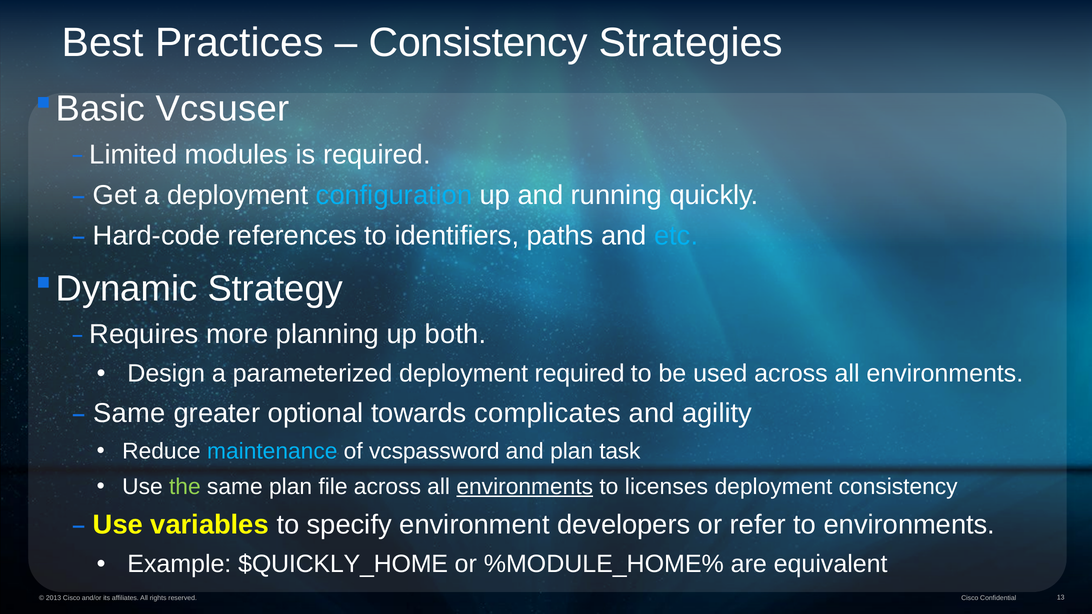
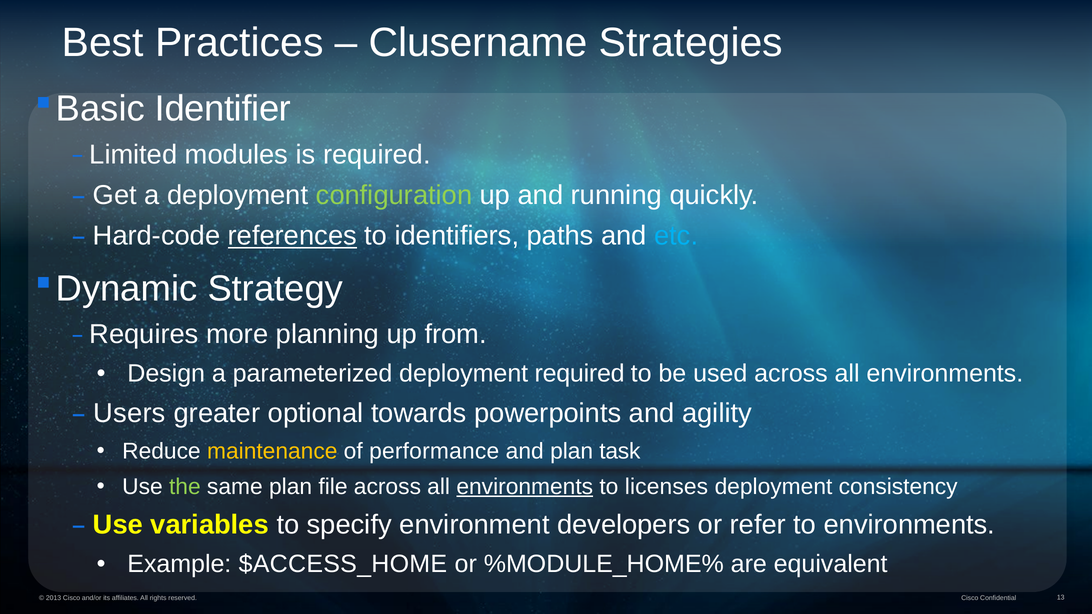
Consistency: Consistency -> Clusername (478, 43)
Vcsuser: Vcsuser -> Identifier (223, 109)
configuration colour: light blue -> light green (394, 195)
references underline: none -> present (292, 236)
both: both -> from (456, 335)
Same: Same -> Users (129, 413)
complicates: complicates -> powerpoints (548, 413)
maintenance colour: light blue -> yellow (272, 451)
vcspassword: vcspassword -> performance (434, 451)
$QUICKLY_HOME: $QUICKLY_HOME -> $ACCESS_HOME (343, 564)
